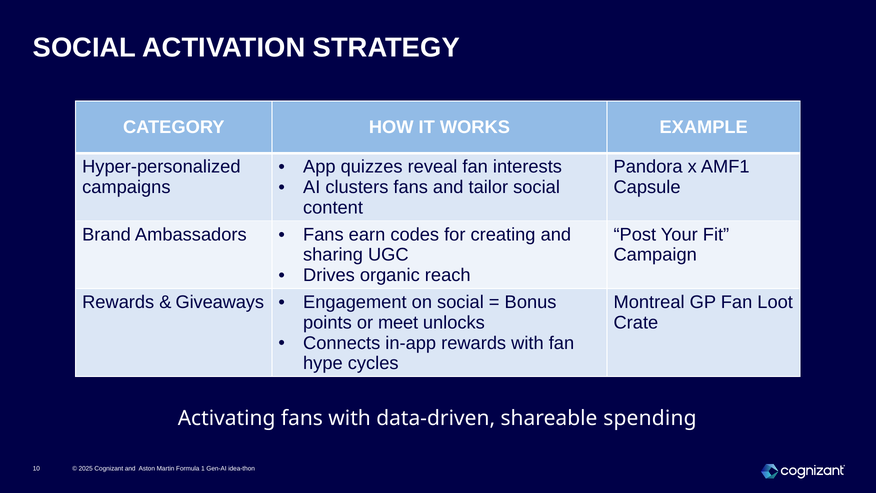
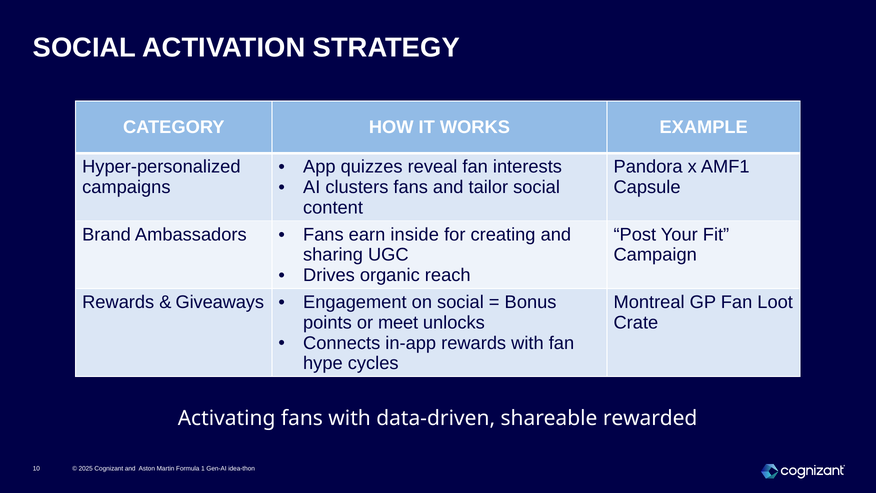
codes: codes -> inside (415, 234)
spending: spending -> rewarded (650, 418)
